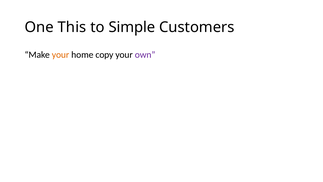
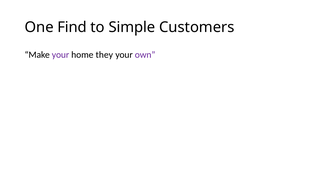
This: This -> Find (72, 27)
your colour: orange -> purple (61, 55)
copy: copy -> they (104, 55)
